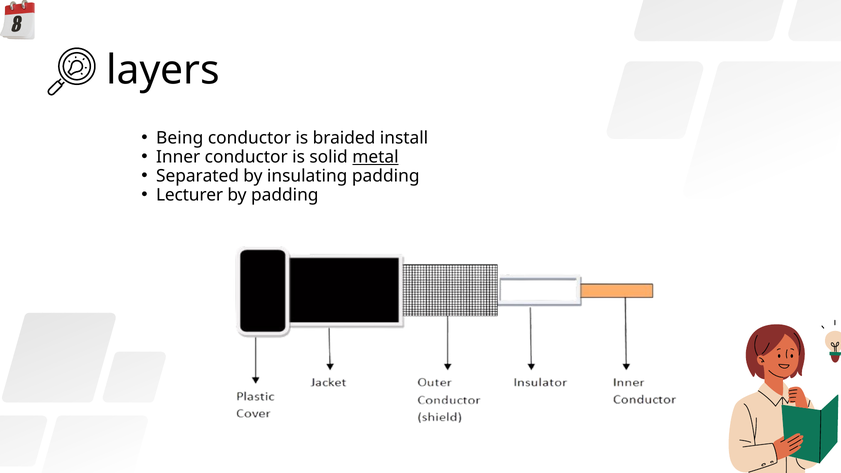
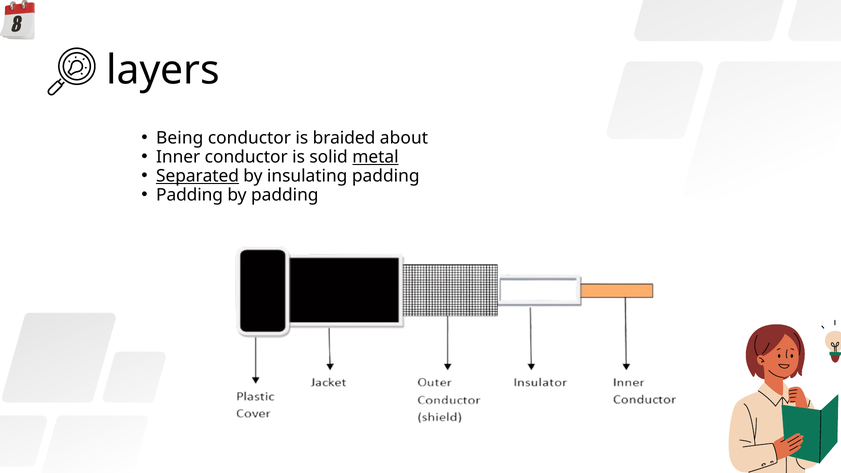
install: install -> about (404, 138)
Separated underline: none -> present (198, 176)
Lecturer: Lecturer -> Padding (190, 195)
